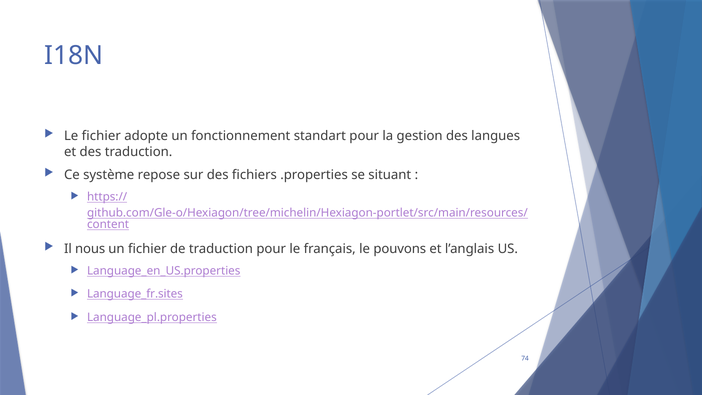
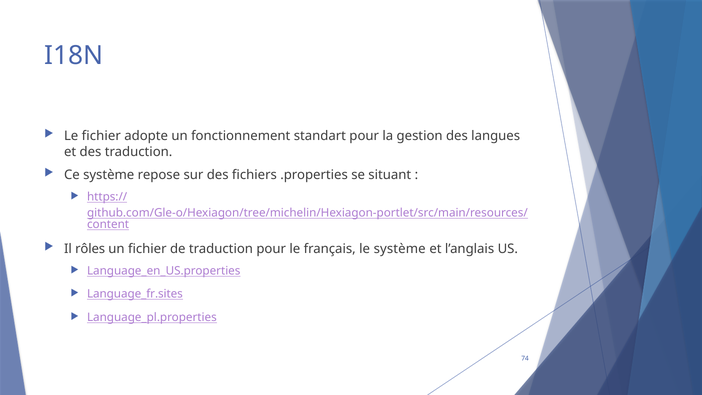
nous: nous -> rôles (90, 249)
le pouvons: pouvons -> système (400, 249)
